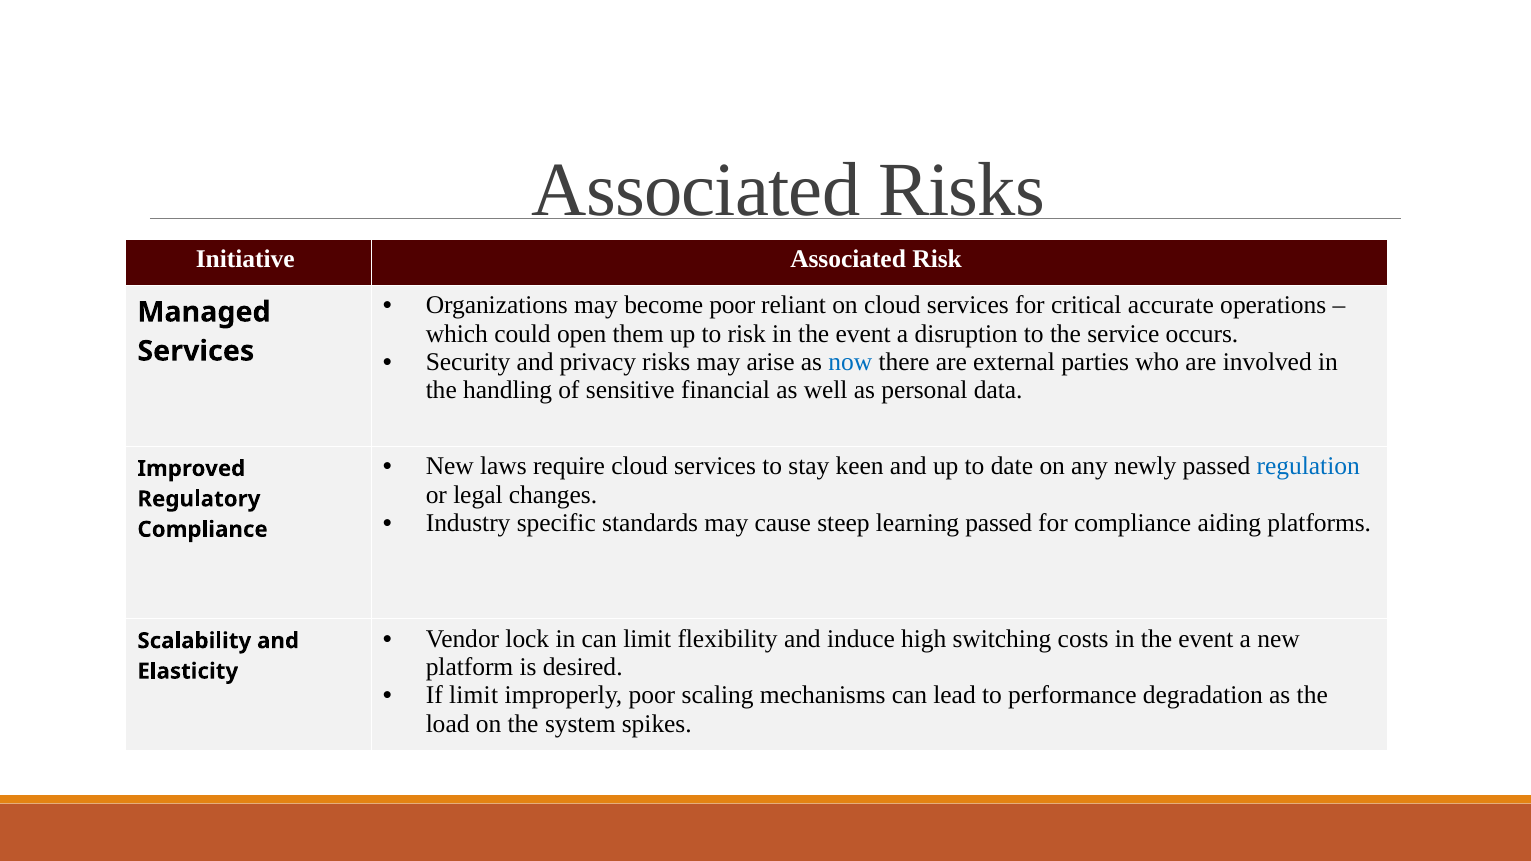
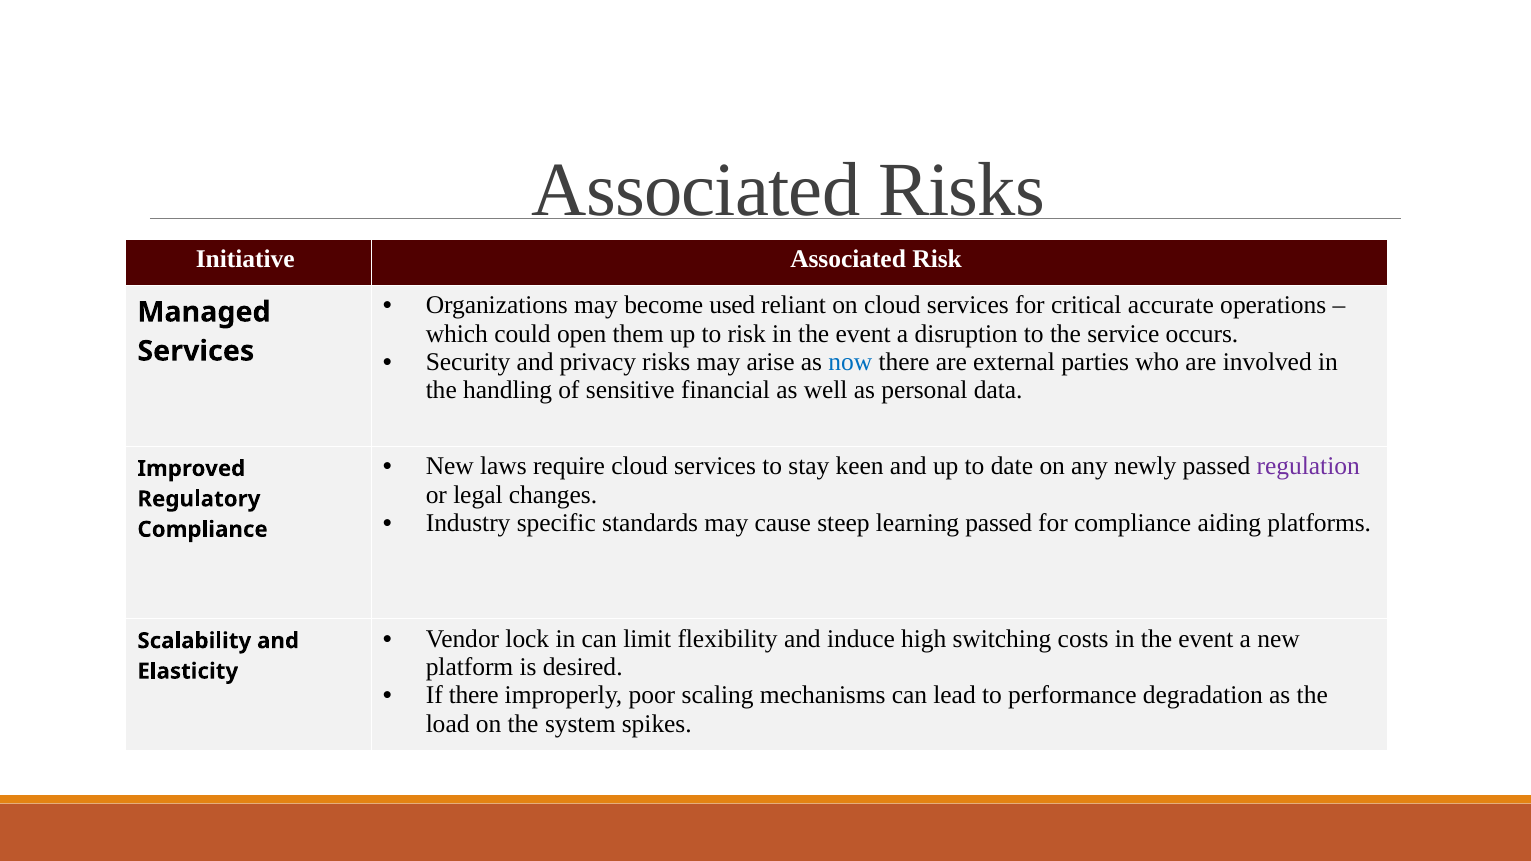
become poor: poor -> used (732, 305)
regulation colour: blue -> purple (1308, 467)
If limit: limit -> there (474, 695)
